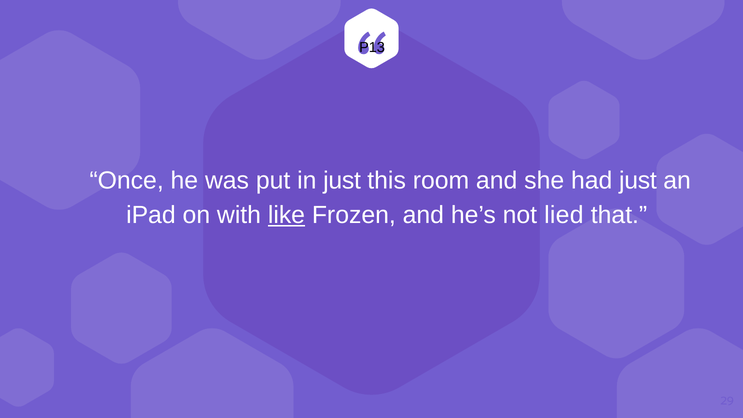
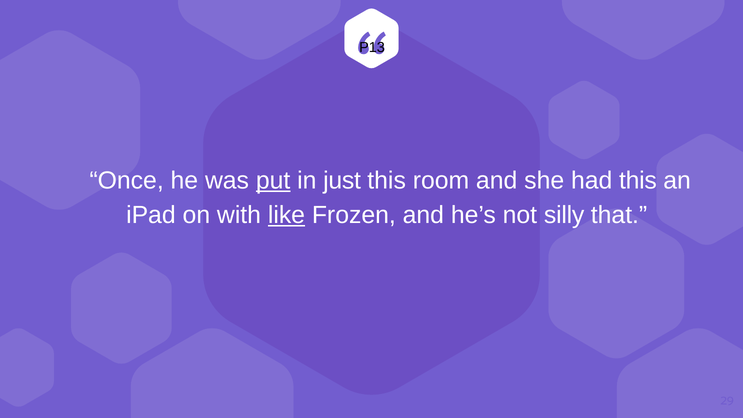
put underline: none -> present (273, 181)
had just: just -> this (638, 181)
lied: lied -> silly (564, 215)
